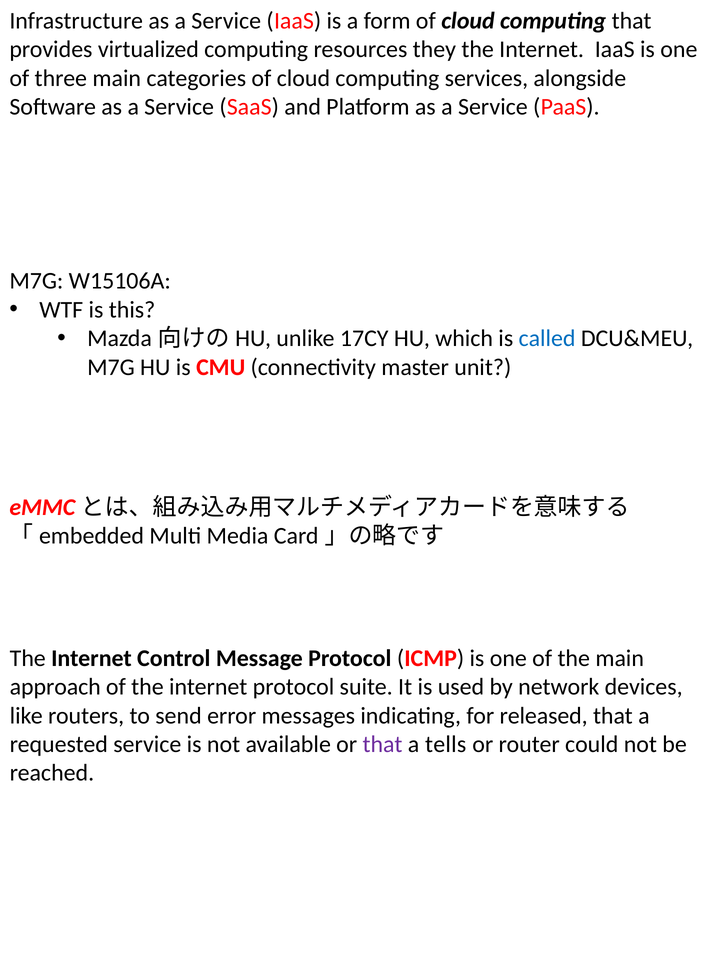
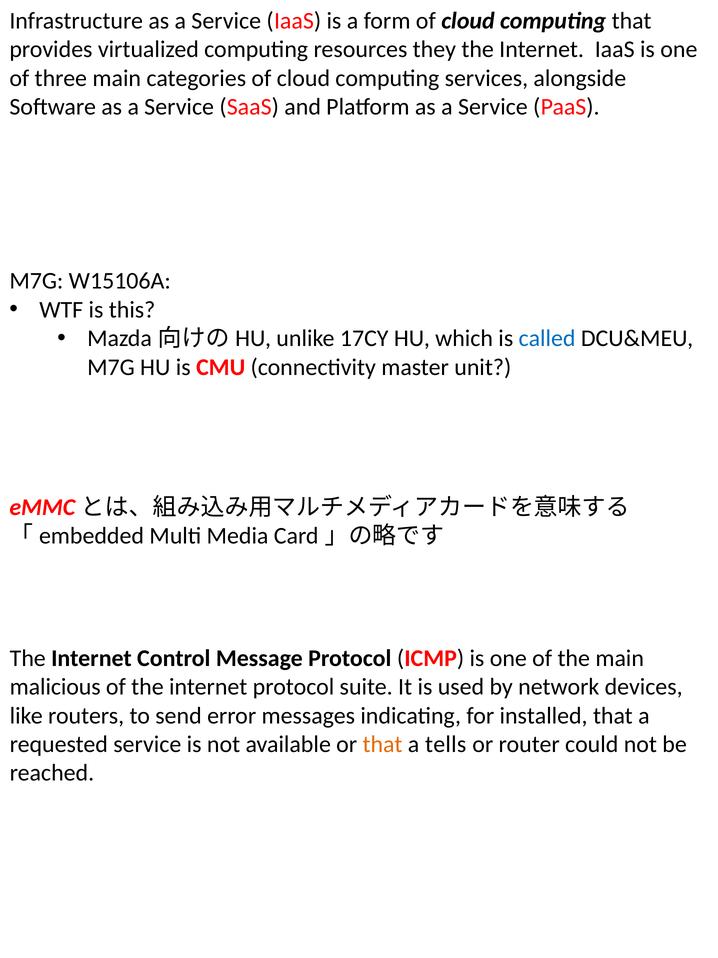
approach: approach -> malicious (55, 686)
released: released -> installed (544, 715)
that colour: purple -> orange (382, 744)
